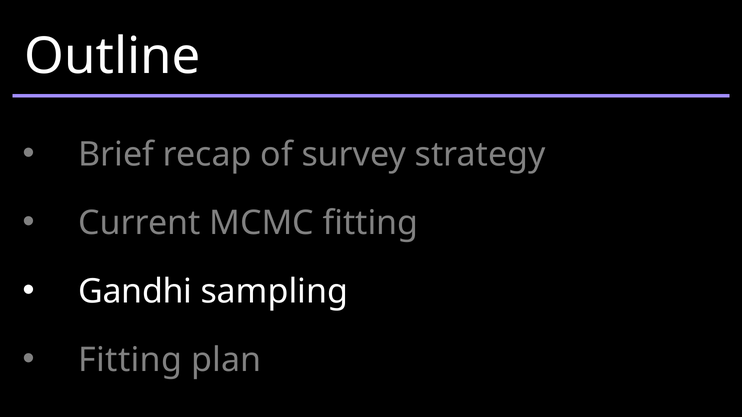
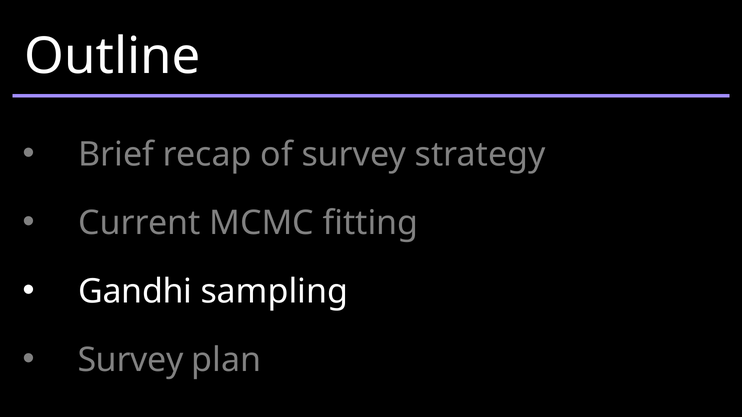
Fitting: Fitting -> Survey (131, 360)
